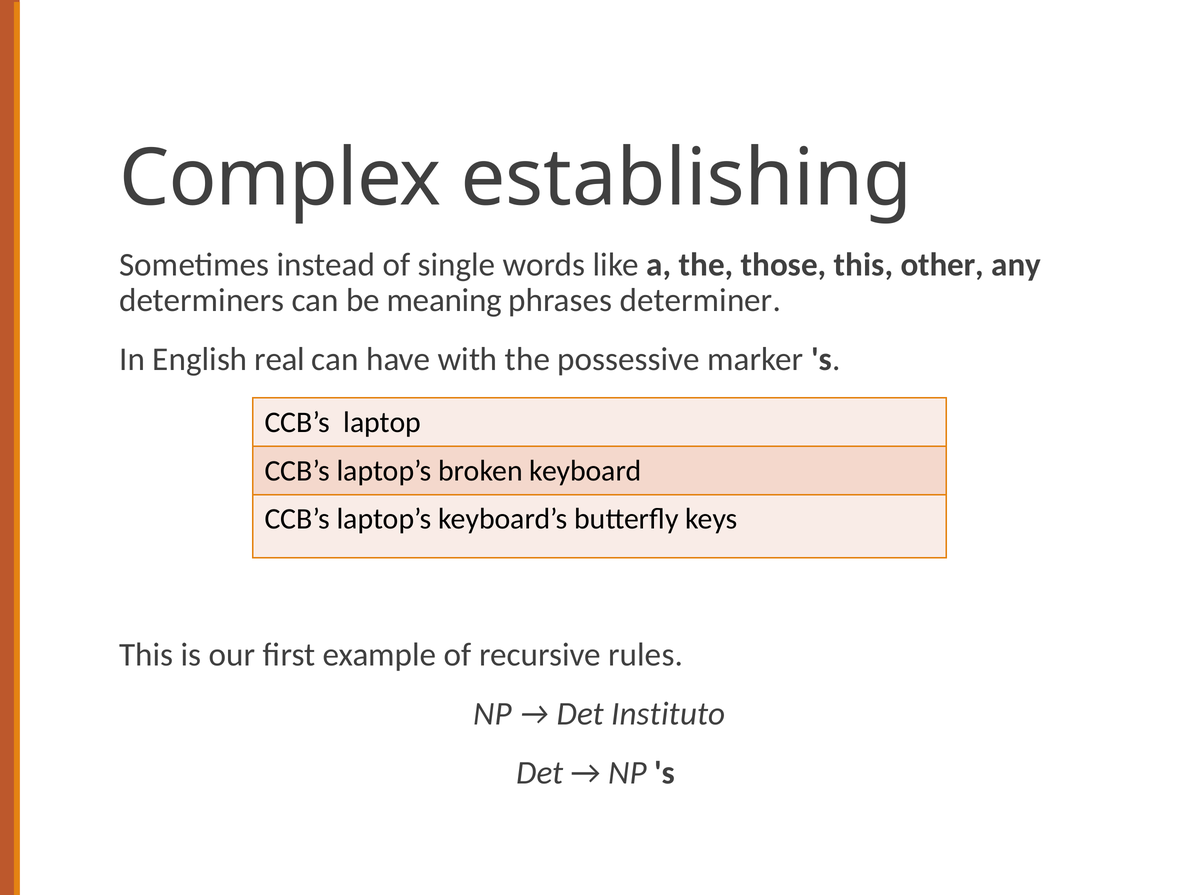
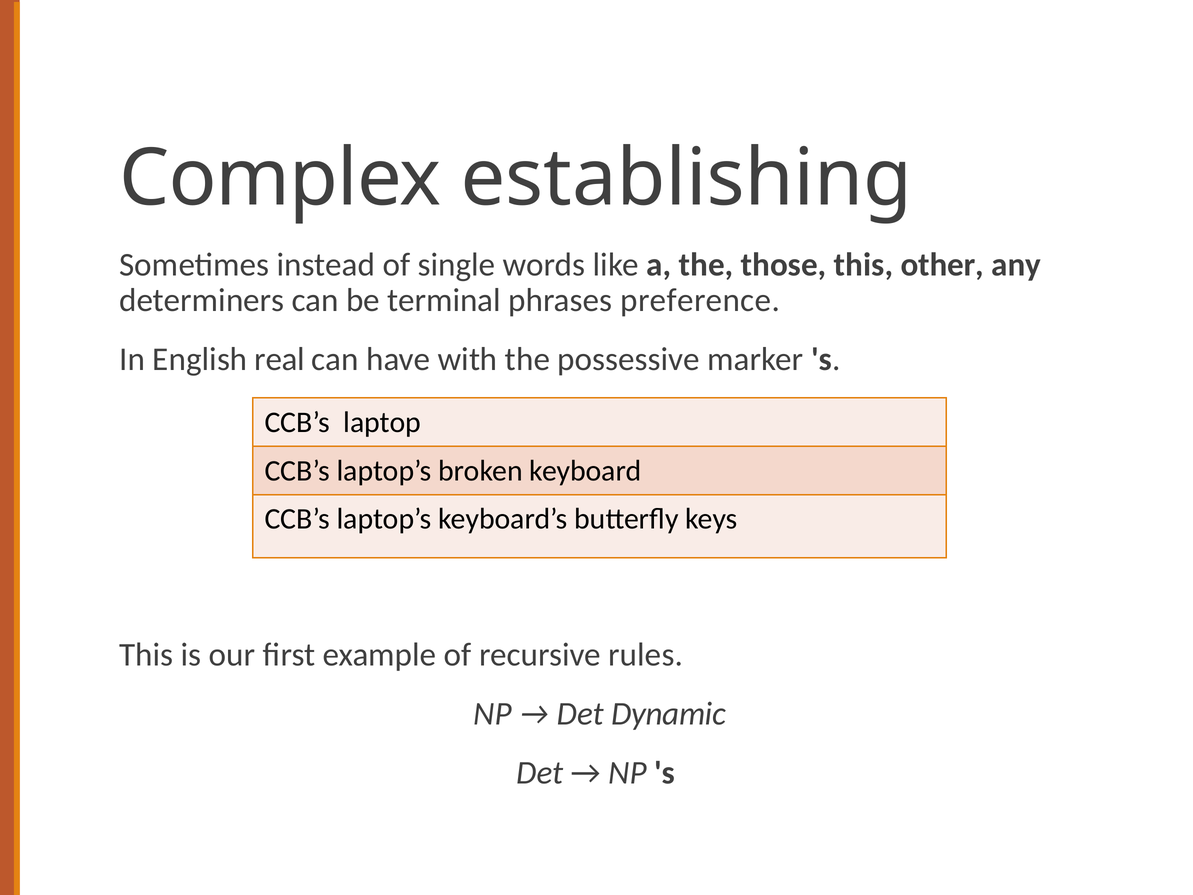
meaning: meaning -> terminal (444, 300)
determiner: determiner -> preference (700, 300)
Instituto: Instituto -> Dynamic (669, 714)
